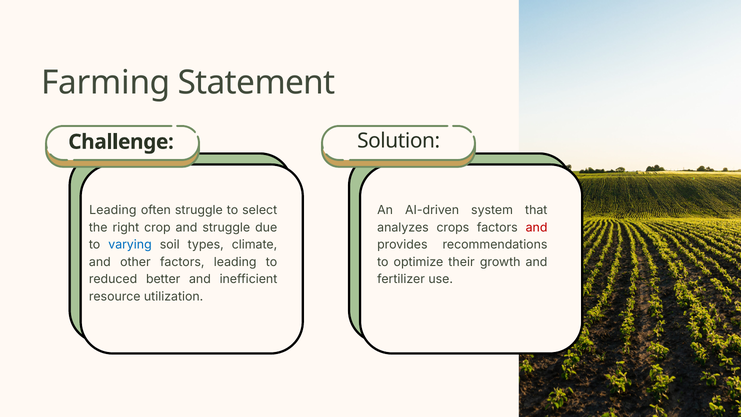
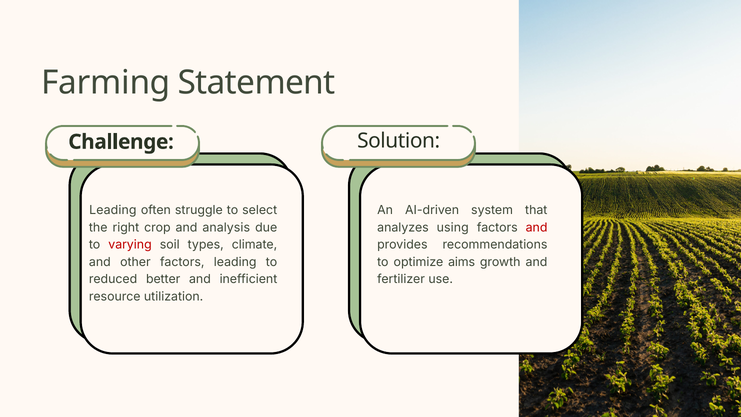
and struggle: struggle -> analysis (226, 227)
crops: crops -> using (453, 227)
varying colour: blue -> red (130, 245)
their: their -> aims (462, 262)
